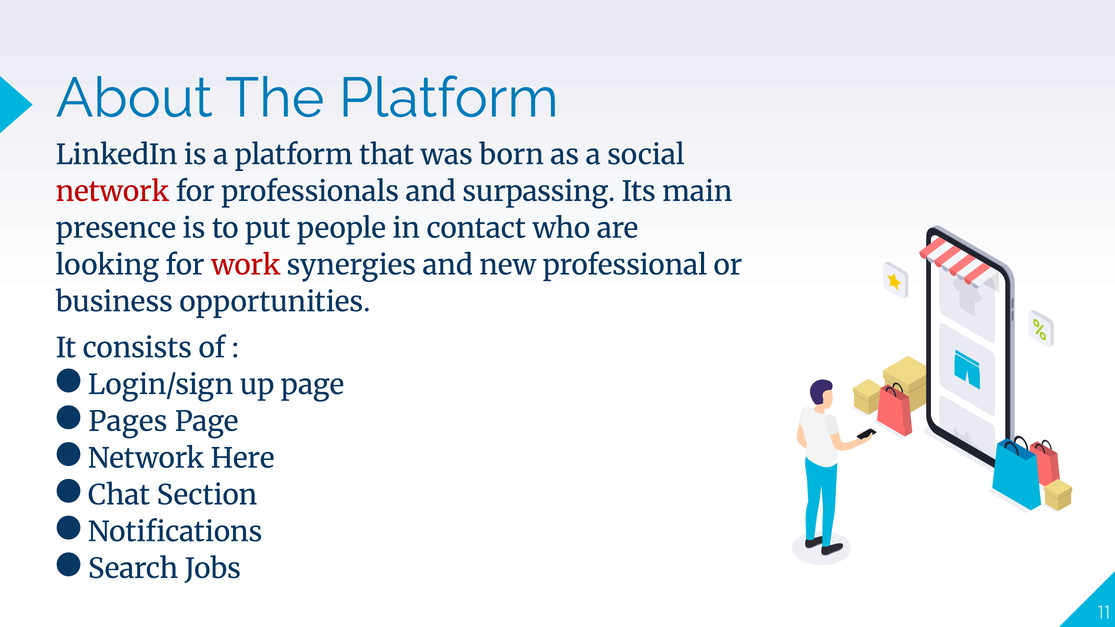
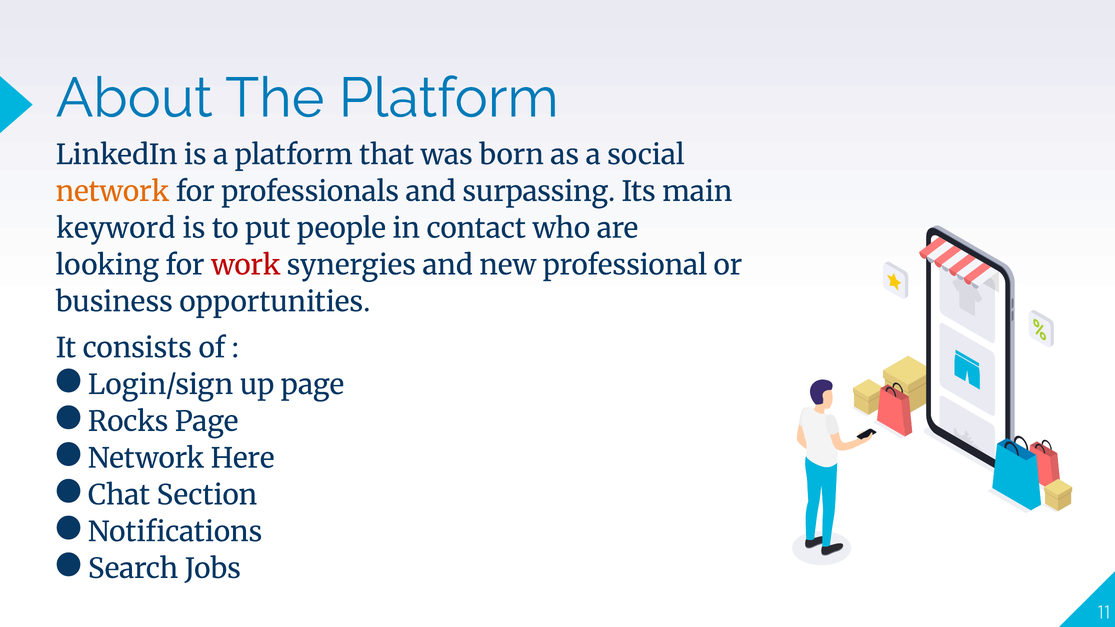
network colour: red -> orange (112, 192)
presence: presence -> keyword (116, 229)
Pages: Pages -> Rocks (128, 422)
